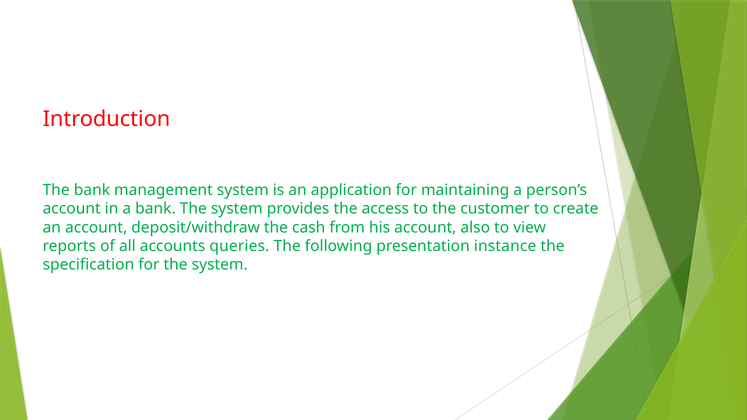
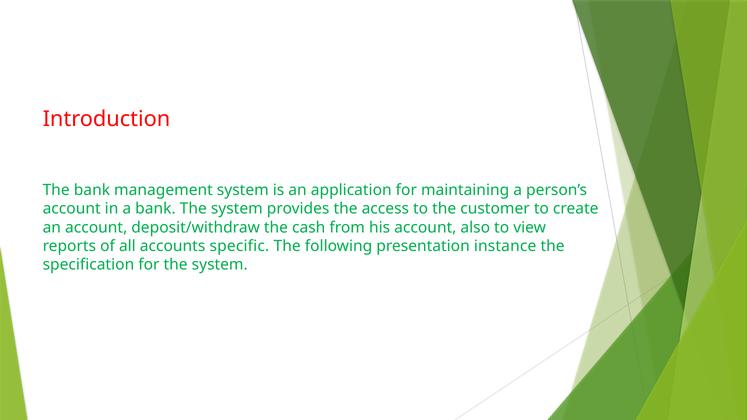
queries: queries -> specific (239, 246)
